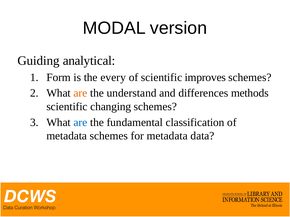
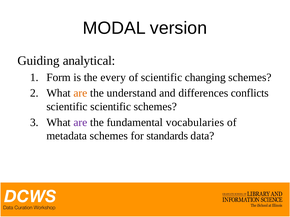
improves: improves -> changing (205, 77)
methods: methods -> conflicts (250, 93)
scientific changing: changing -> scientific (111, 107)
are colour: blue -> purple (80, 123)
classification: classification -> vocabularies (195, 123)
for metadata: metadata -> standards (167, 136)
